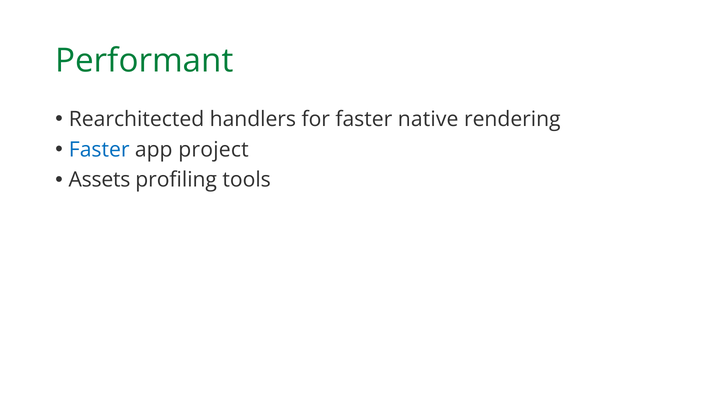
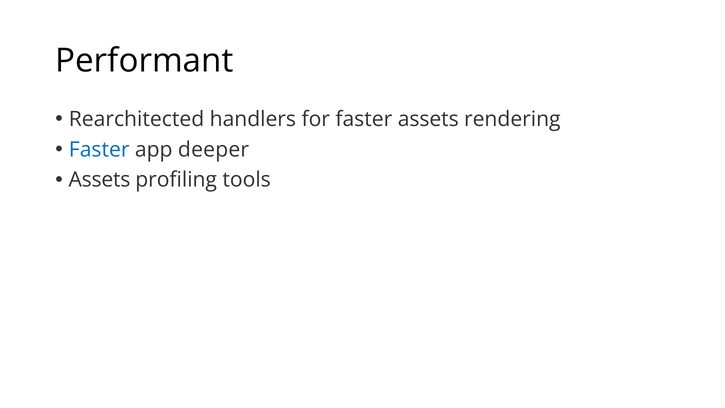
Performant colour: green -> black (144, 61)
faster native: native -> assets (428, 119)
project: project -> deeper (214, 150)
